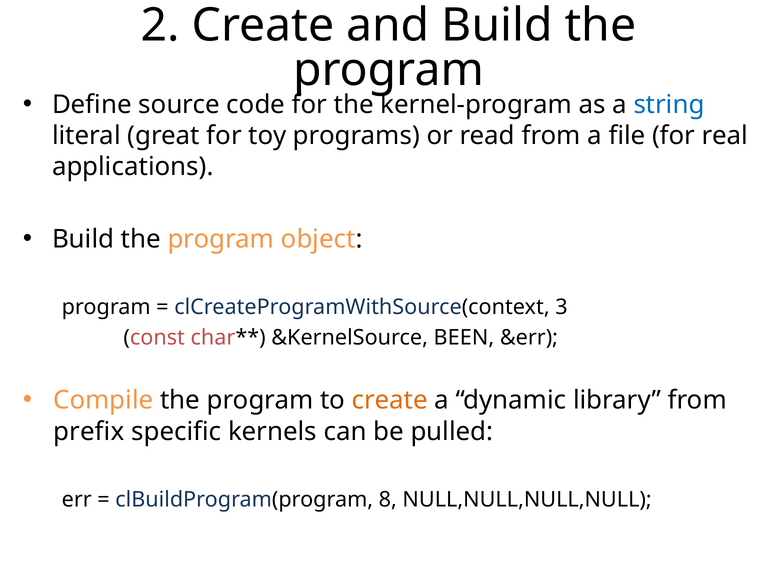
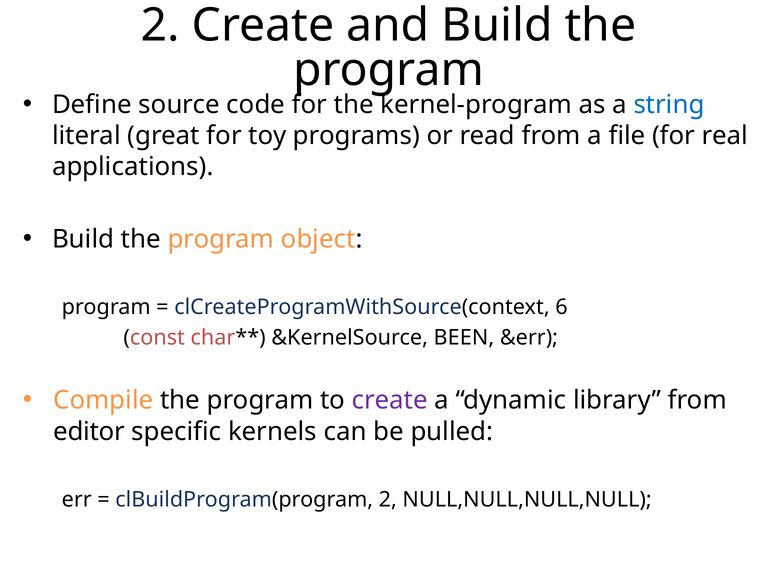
3: 3 -> 6 (561, 307)
create colour: orange -> purple (390, 400)
prefix: prefix -> editor (89, 431)
clBuildProgram(program 8: 8 -> 2 (388, 499)
